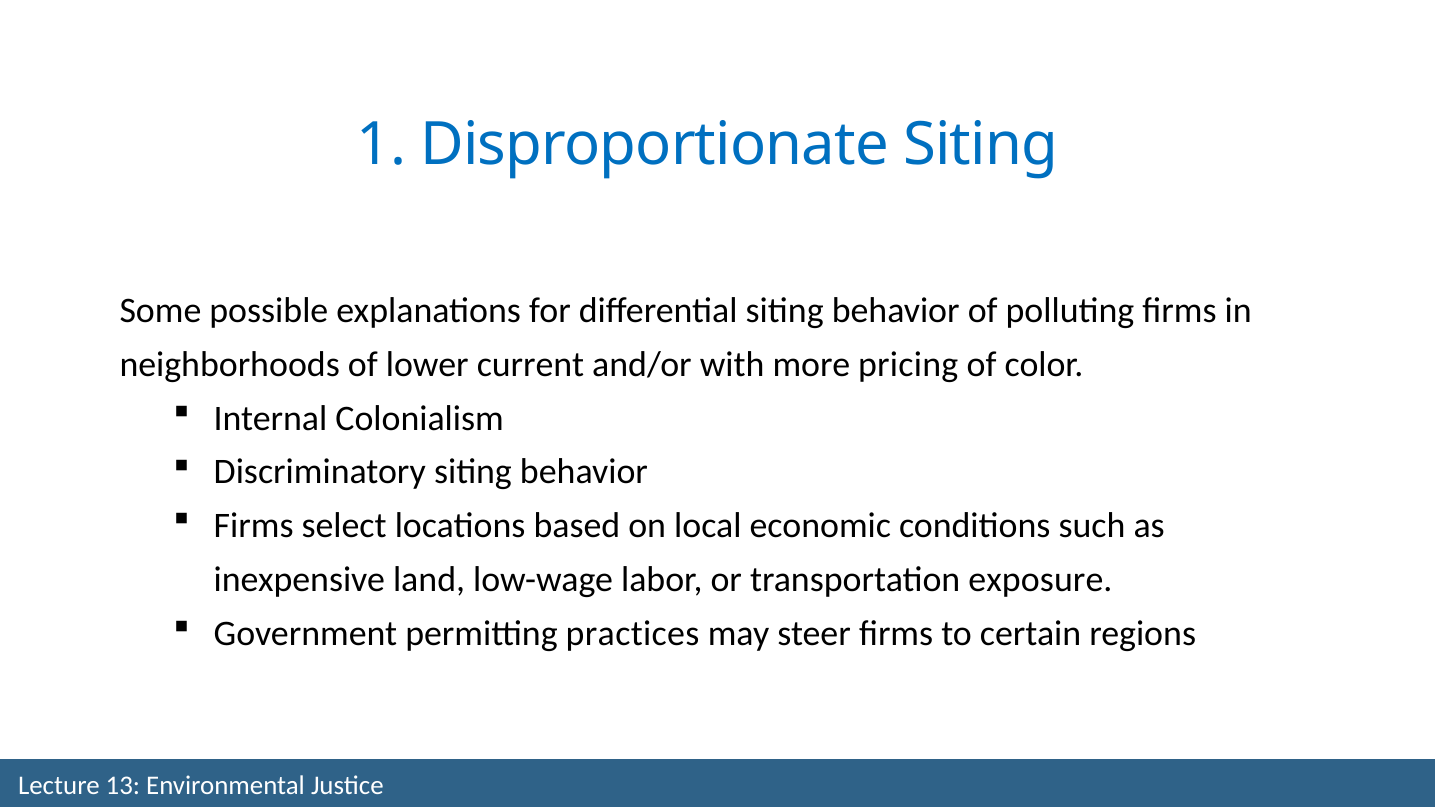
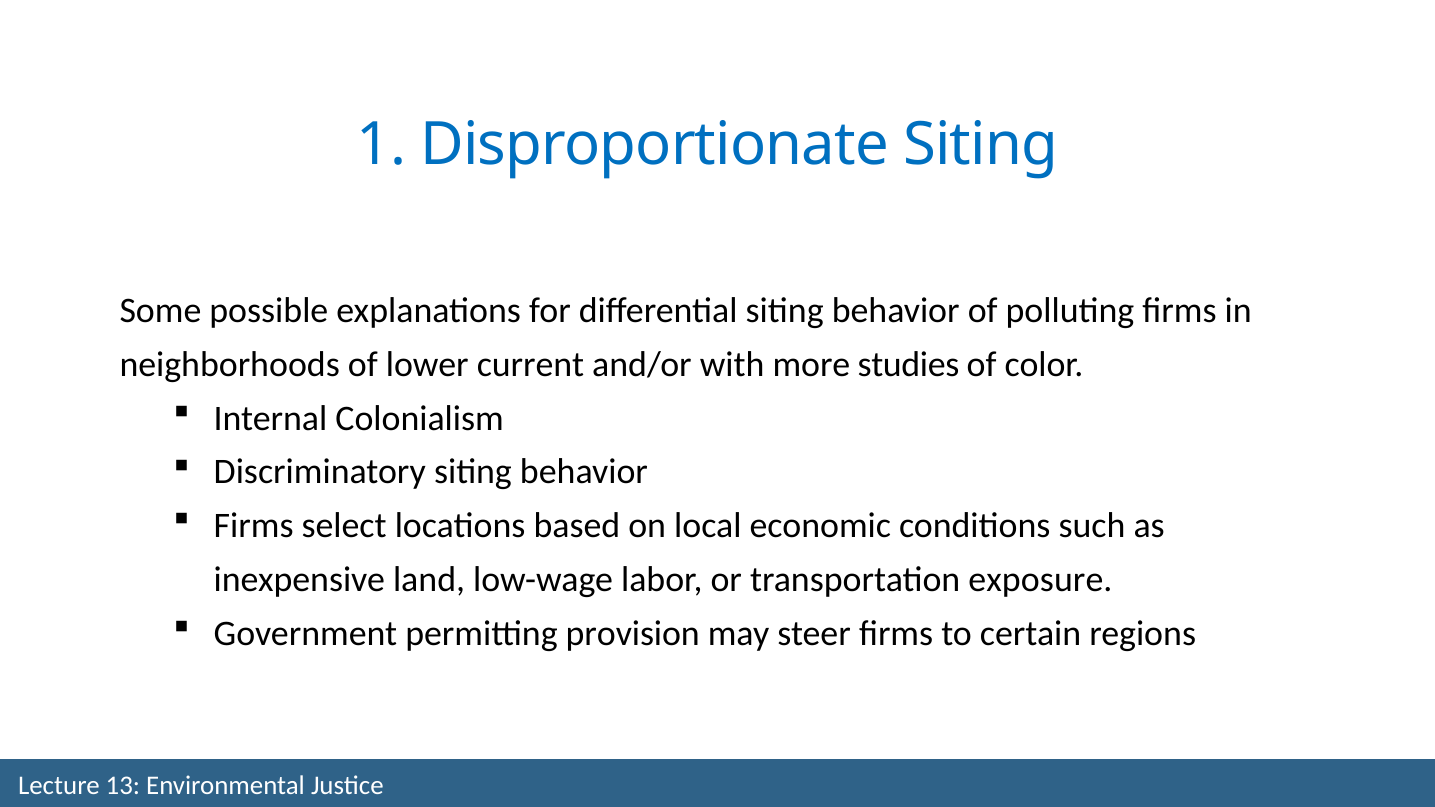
pricing: pricing -> studies (908, 365)
practices: practices -> provision (633, 634)
